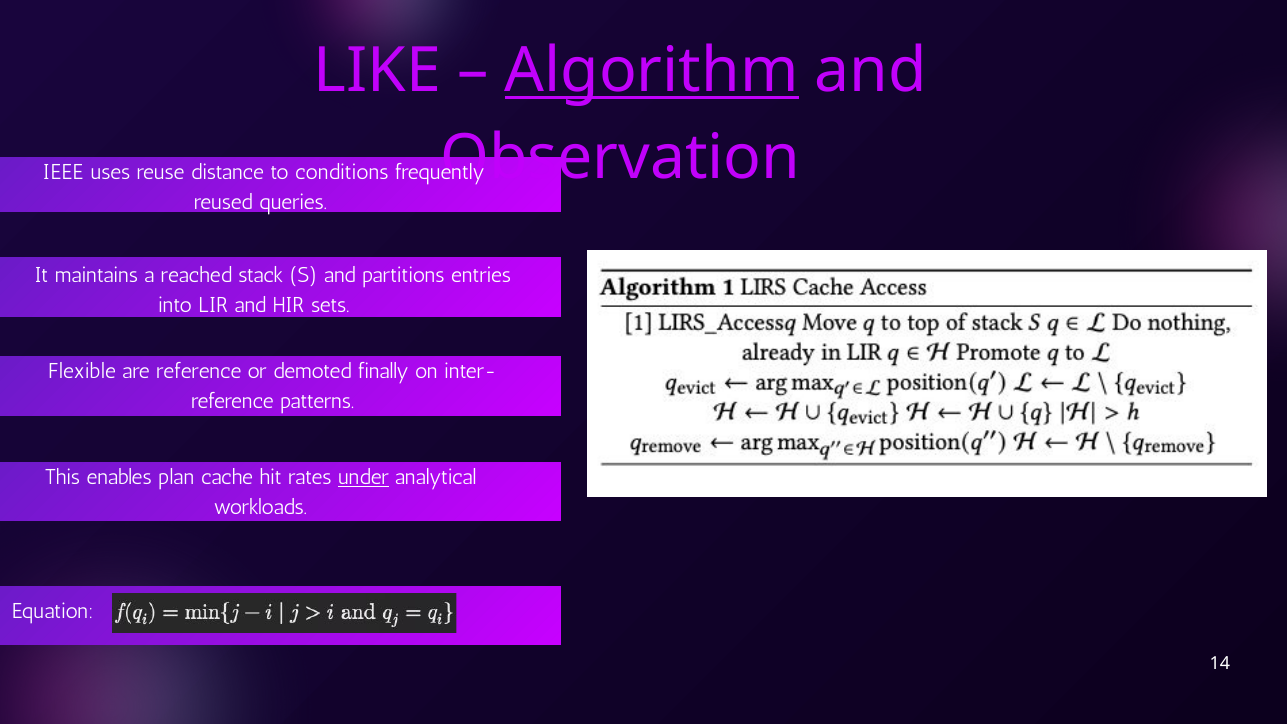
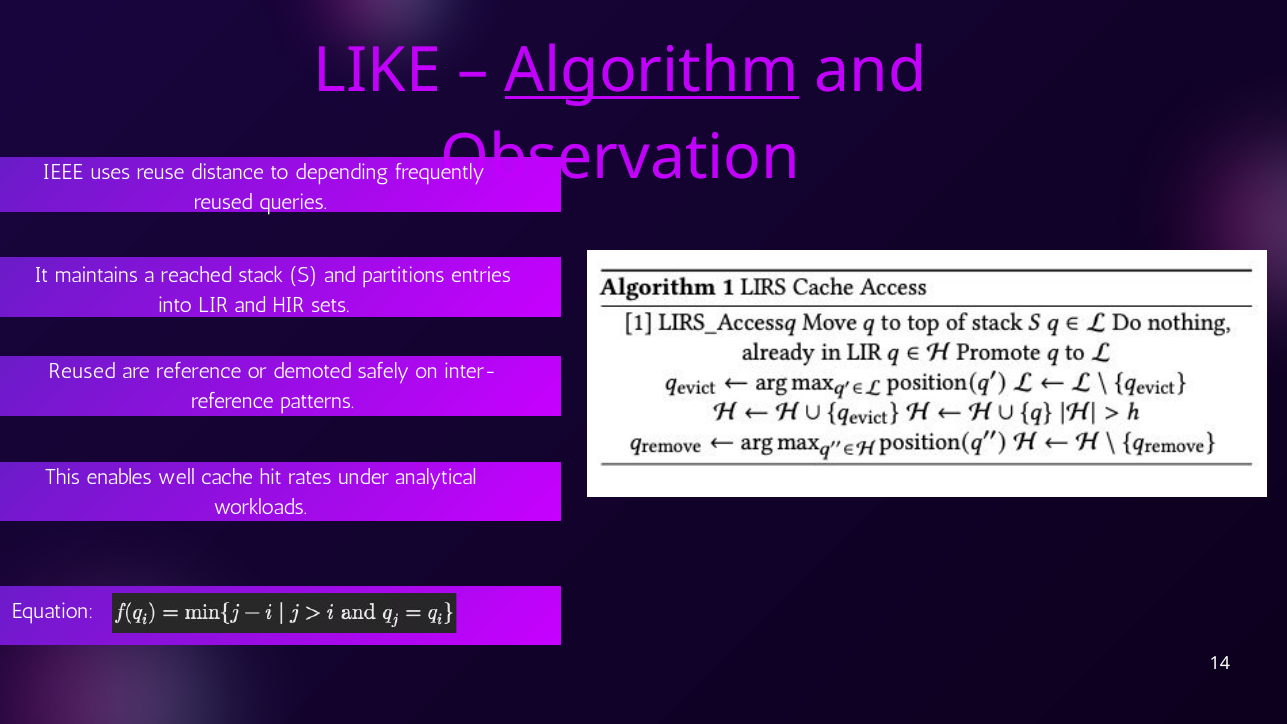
conditions: conditions -> depending (342, 173)
Flexible: Flexible -> Reused (82, 372)
finally: finally -> safely (383, 372)
plan: plan -> well (176, 478)
under underline: present -> none (363, 478)
